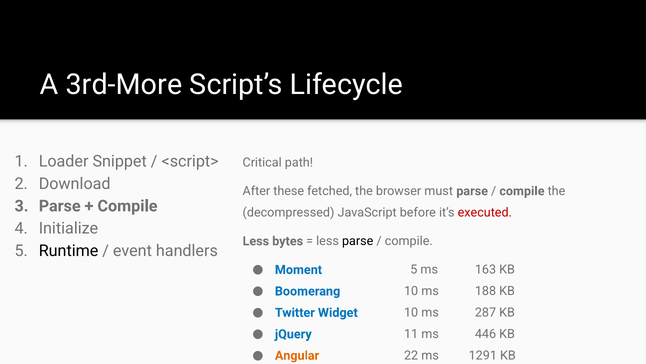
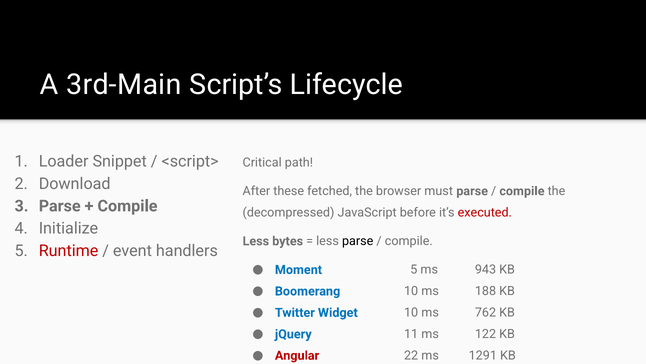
3rd-More: 3rd-More -> 3rd-Main (124, 85)
Runtime colour: black -> red (69, 250)
163: 163 -> 943 (486, 269)
287: 287 -> 762 (486, 312)
446: 446 -> 122 (486, 334)
Angular colour: orange -> red (297, 355)
